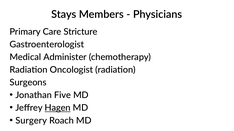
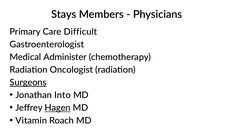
Stricture: Stricture -> Difficult (80, 32)
Surgeons underline: none -> present (28, 83)
Five: Five -> Into (62, 96)
Surgery: Surgery -> Vitamin (31, 121)
